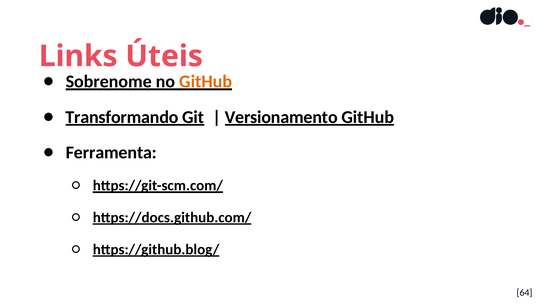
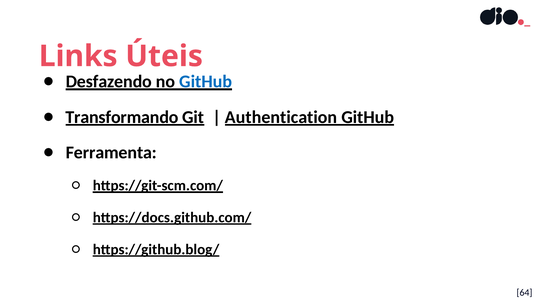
Sobrenome: Sobrenome -> Desfazendo (109, 81)
GitHub colour: orange -> blue (206, 81)
Versionamento: Versionamento -> Authentication (281, 117)
